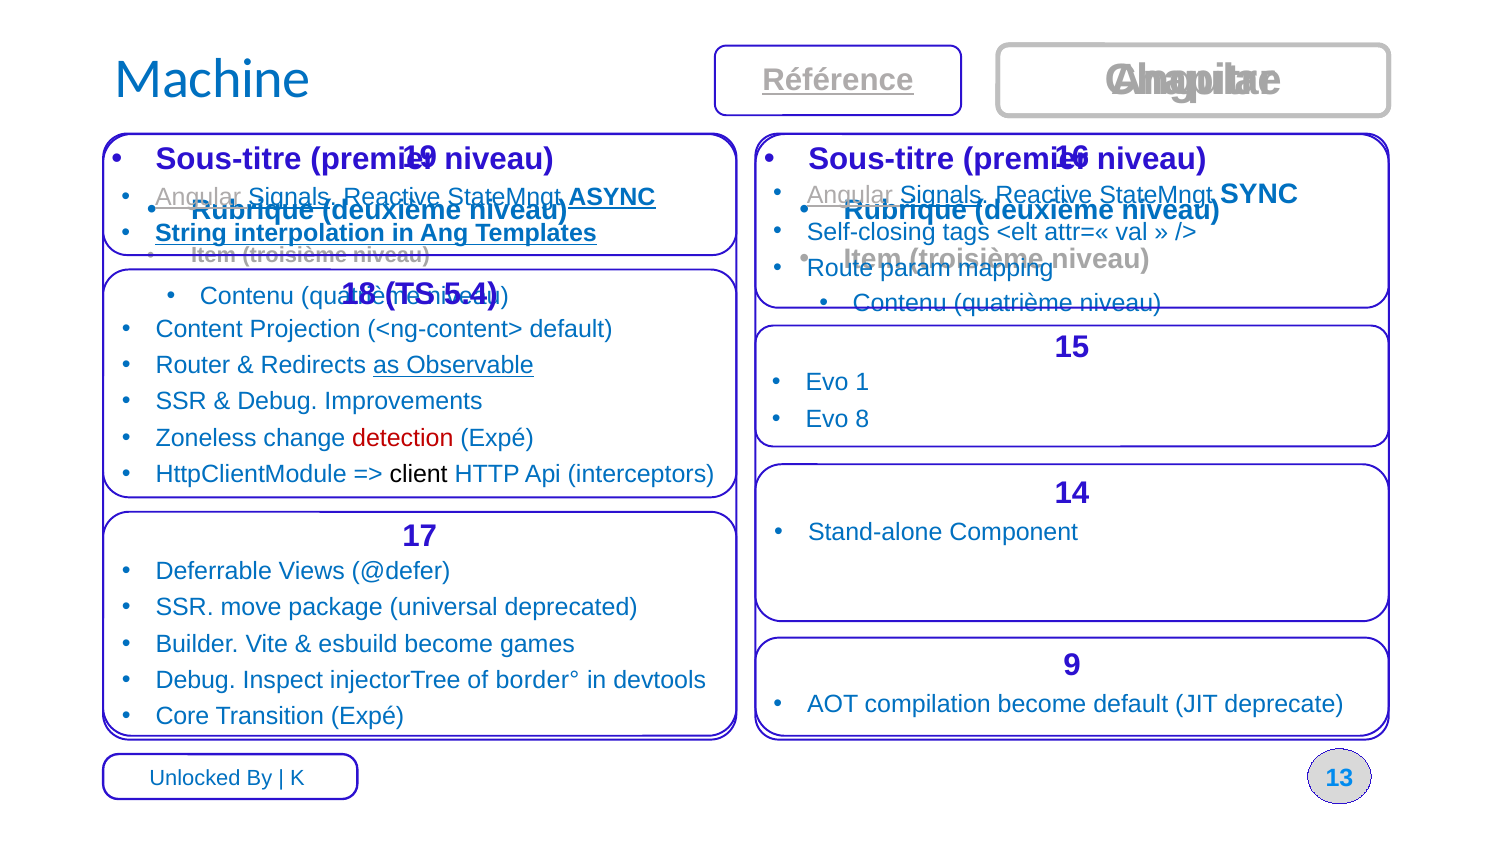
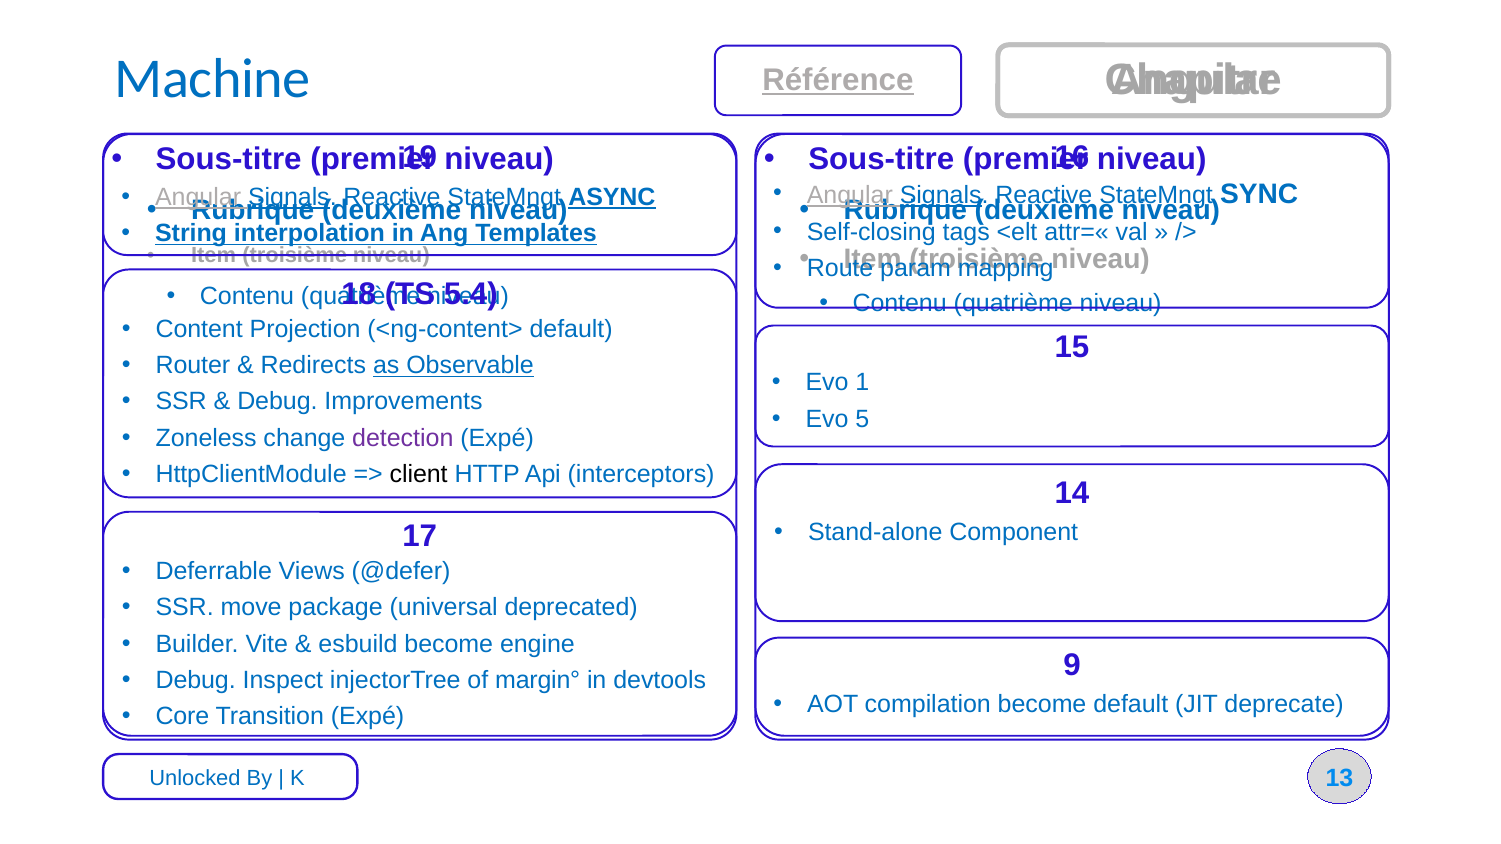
8: 8 -> 5 (862, 419)
detection colour: red -> purple (403, 438)
games: games -> engine (537, 644)
border°: border° -> margin° (538, 680)
